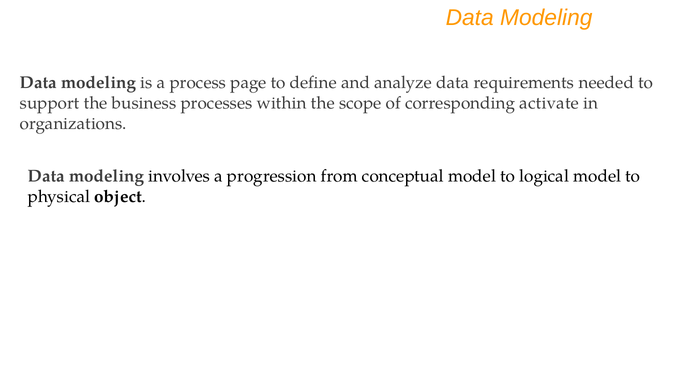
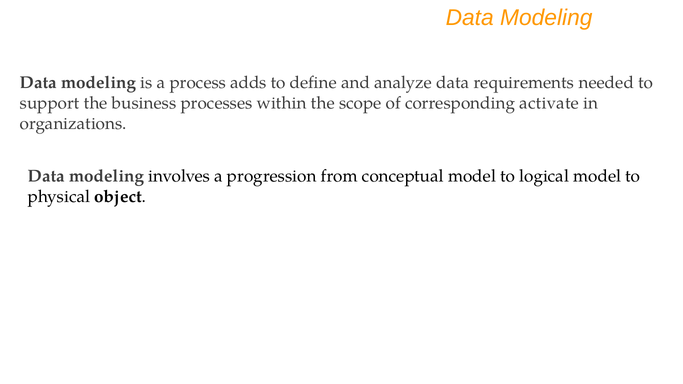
page: page -> adds (249, 83)
